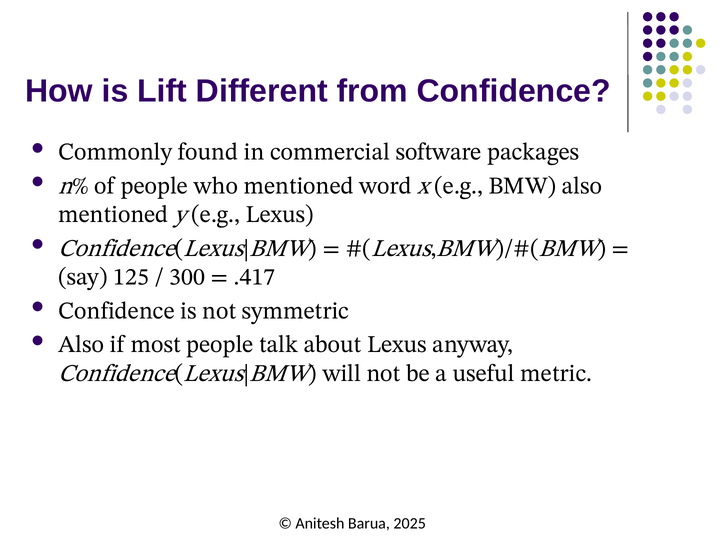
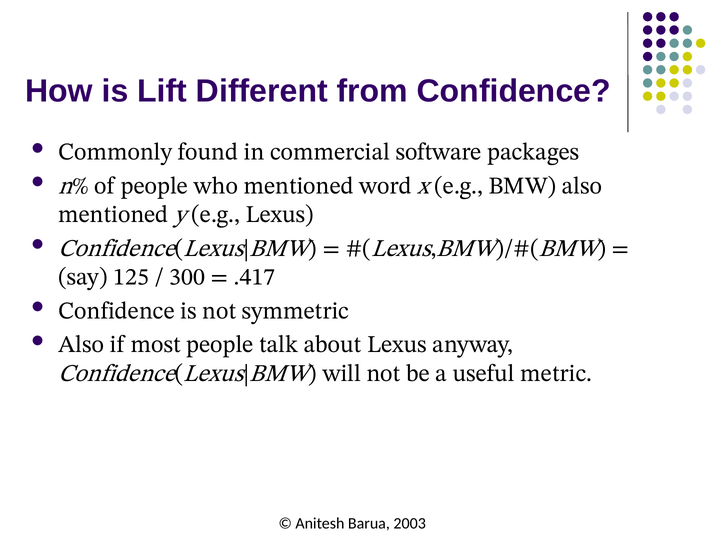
2025: 2025 -> 2003 (410, 523)
